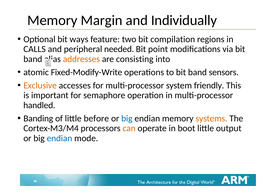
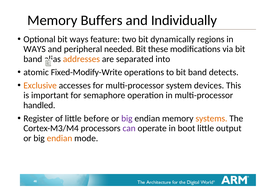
Margin: Margin -> Buffers (102, 20)
compilation: compilation -> dynamically (173, 39)
CALLS: CALLS -> WAYS (35, 49)
point: point -> these (158, 49)
consisting: consisting -> separated (135, 59)
sensors: sensors -> detects (224, 72)
friendly: friendly -> devices (209, 85)
Banding: Banding -> Register (38, 118)
big colour: blue -> purple (127, 118)
can colour: orange -> purple (129, 128)
endian colour: blue -> orange (60, 138)
